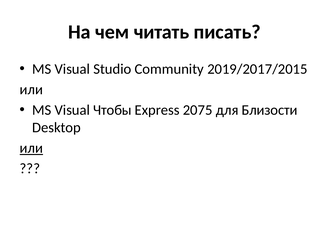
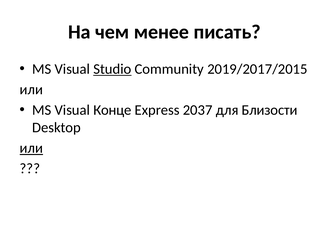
читать: читать -> менее (161, 32)
Studio underline: none -> present (112, 69)
Чтобы: Чтобы -> Конце (112, 110)
2075: 2075 -> 2037 (198, 110)
